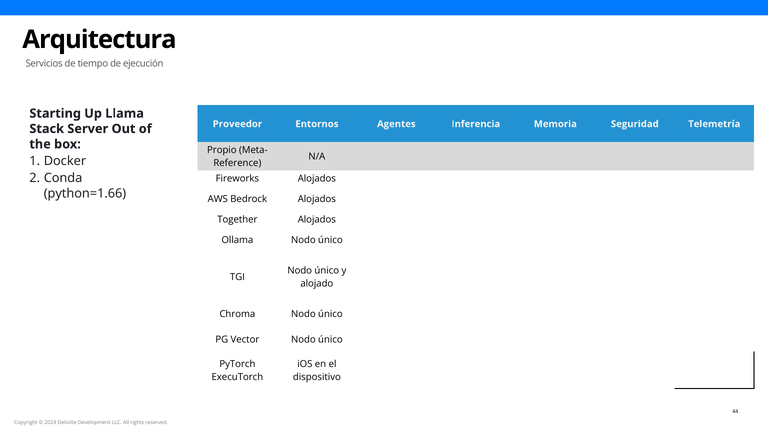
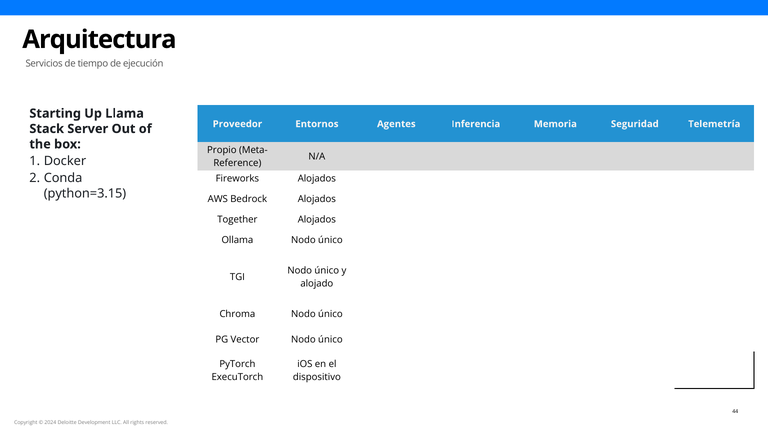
python=1.66: python=1.66 -> python=3.15 (85, 193)
